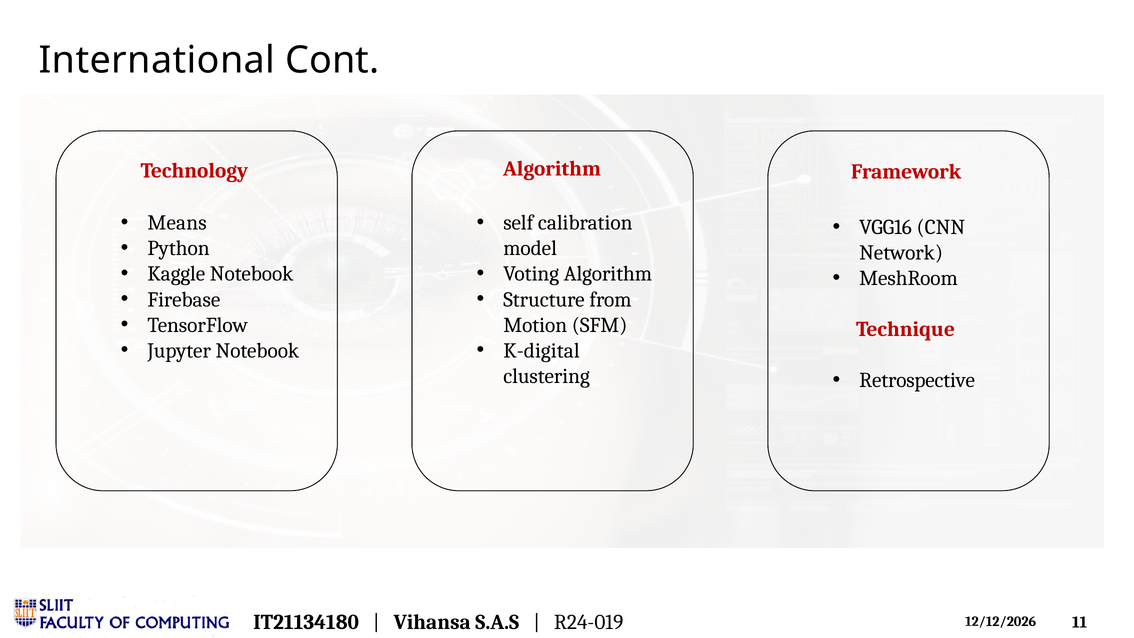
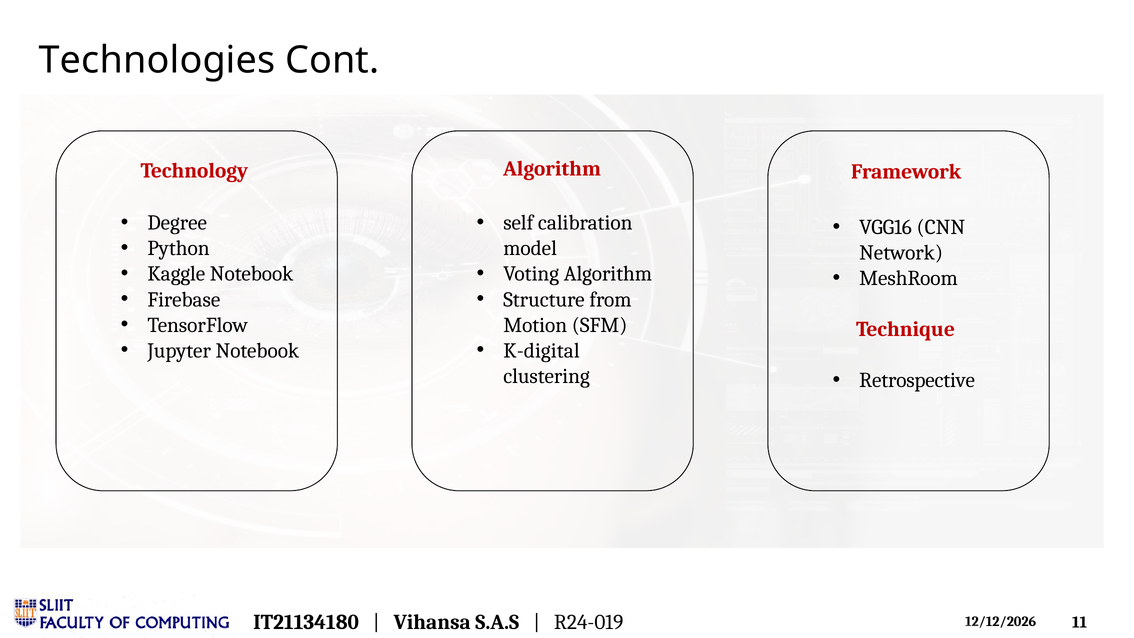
International: International -> Technologies (157, 60)
Means: Means -> Degree (177, 223)
